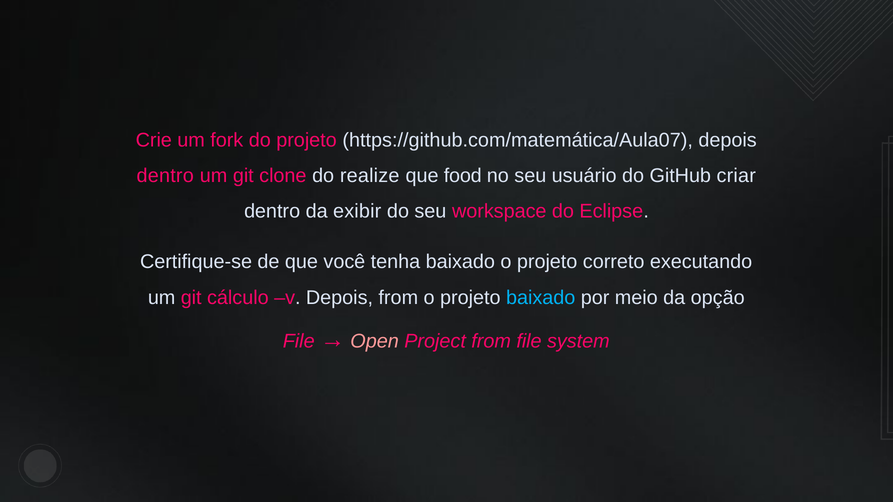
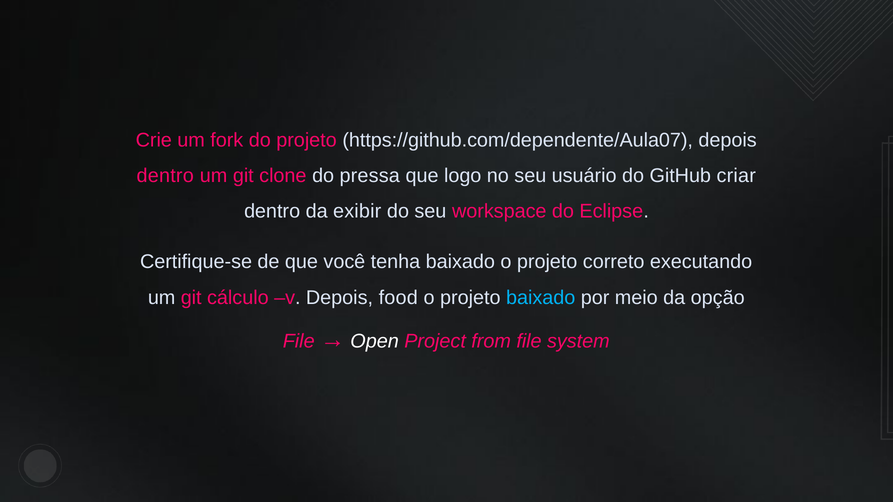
https://github.com/matemática/Aula07: https://github.com/matemática/Aula07 -> https://github.com/dependente/Aula07 (518, 140)
realize: realize -> pressa (370, 176)
food: food -> logo (463, 176)
Depois from: from -> food (398, 298)
Open colour: pink -> white (375, 341)
